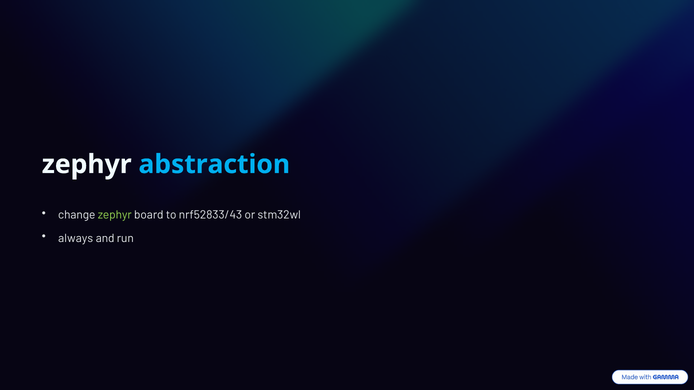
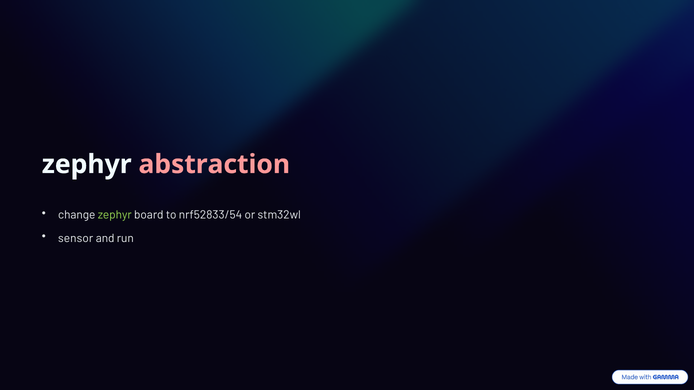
abstraction colour: light blue -> pink (214, 165)
nrf52833/43: nrf52833/43 -> nrf52833/54 (210, 215)
always: always -> sensor (76, 239)
